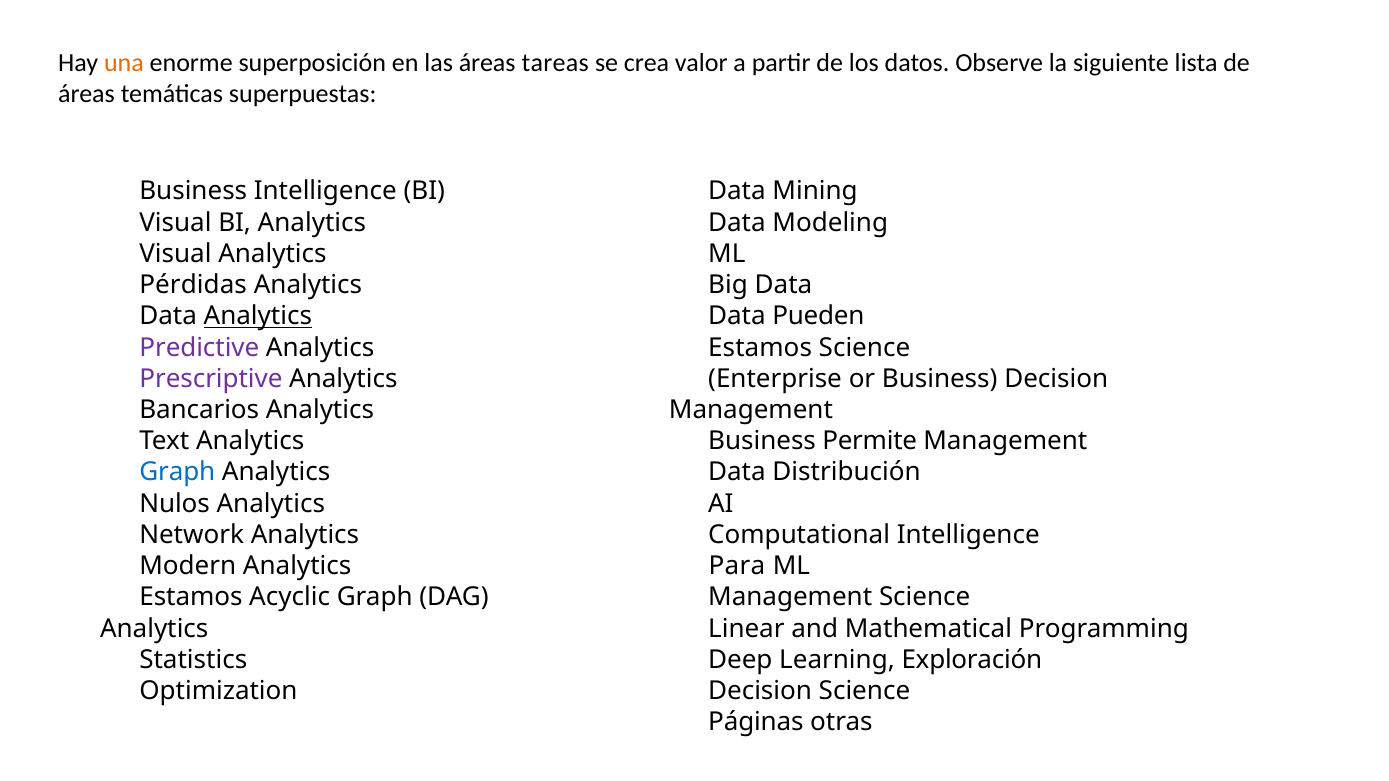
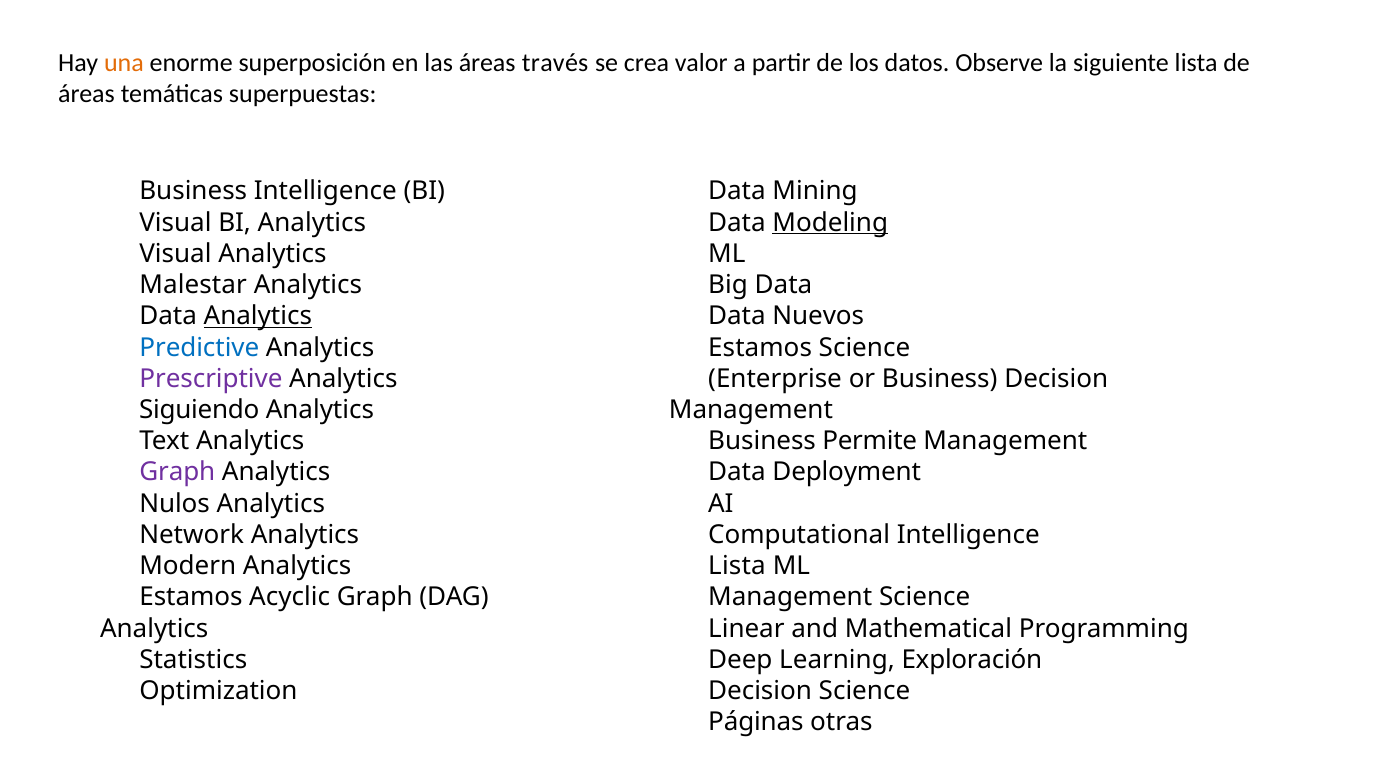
tareas: tareas -> través (555, 63)
Modeling underline: none -> present (830, 223)
Pérdidas: Pérdidas -> Malestar (193, 285)
Pueden: Pueden -> Nuevos (818, 316)
Predictive colour: purple -> blue (199, 348)
Bancarios: Bancarios -> Siguiendo (199, 410)
Graph colour: blue -> purple (177, 473)
Distribución: Distribución -> Deployment (847, 473)
Para: Para -> Lista (737, 566)
